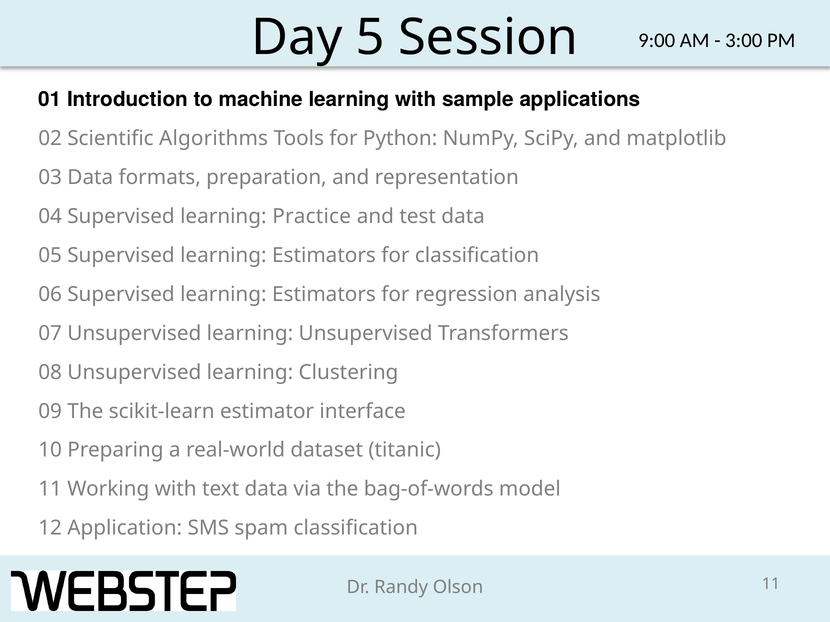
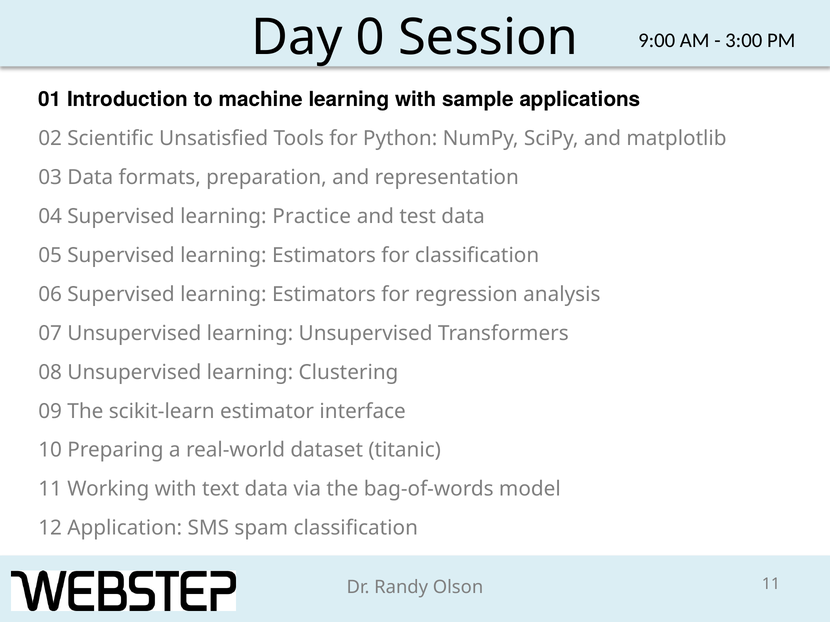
5: 5 -> 0 (370, 37)
Algorithms: Algorithms -> Unsatisfied (214, 139)
